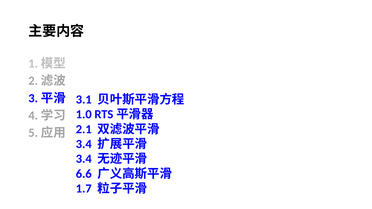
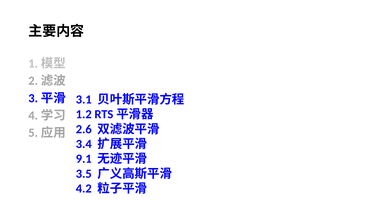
1.0: 1.0 -> 1.2 (84, 114)
2.1: 2.1 -> 2.6 (84, 129)
3.4: 3.4 -> 9.1 (84, 159)
6.6: 6.6 -> 3.5 (84, 174)
1.7: 1.7 -> 4.2 (84, 189)
